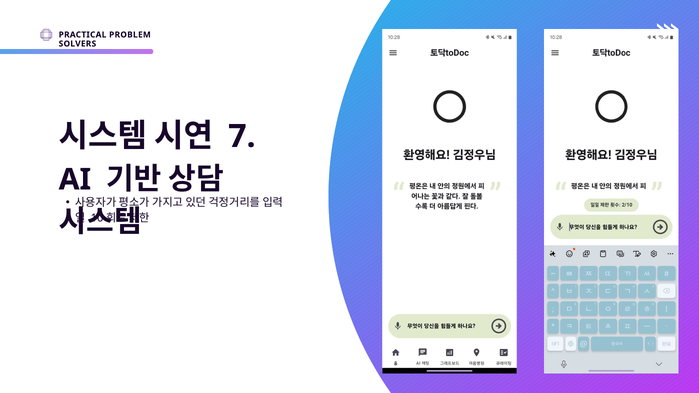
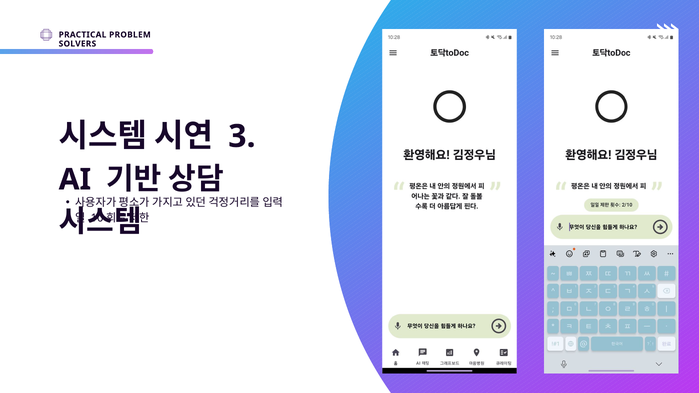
7: 7 -> 3 (242, 136)
